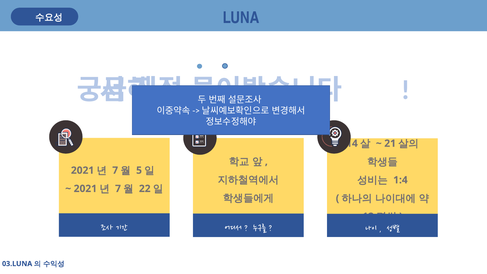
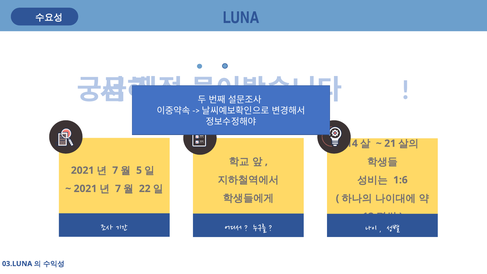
1:4: 1:4 -> 1:6 (400, 180)
